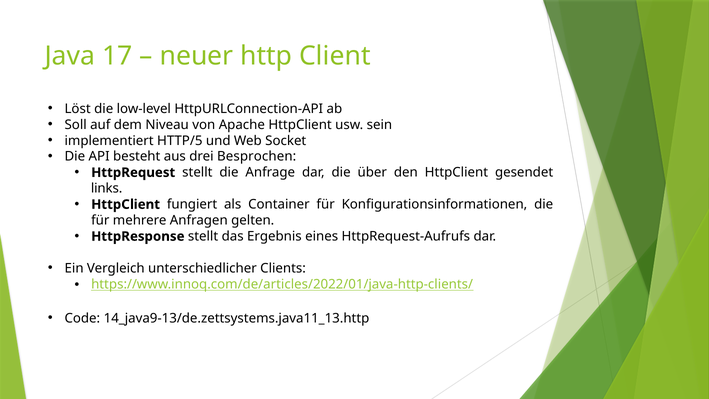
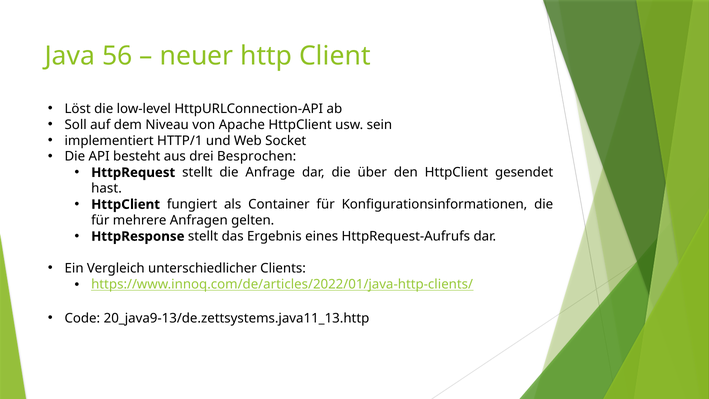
17: 17 -> 56 (117, 56)
HTTP/5: HTTP/5 -> HTTP/1 (180, 141)
links: links -> hast (107, 188)
14_java9-13/de.zettsystems.java11_13.http: 14_java9-13/de.zettsystems.java11_13.http -> 20_java9-13/de.zettsystems.java11_13.http (237, 318)
